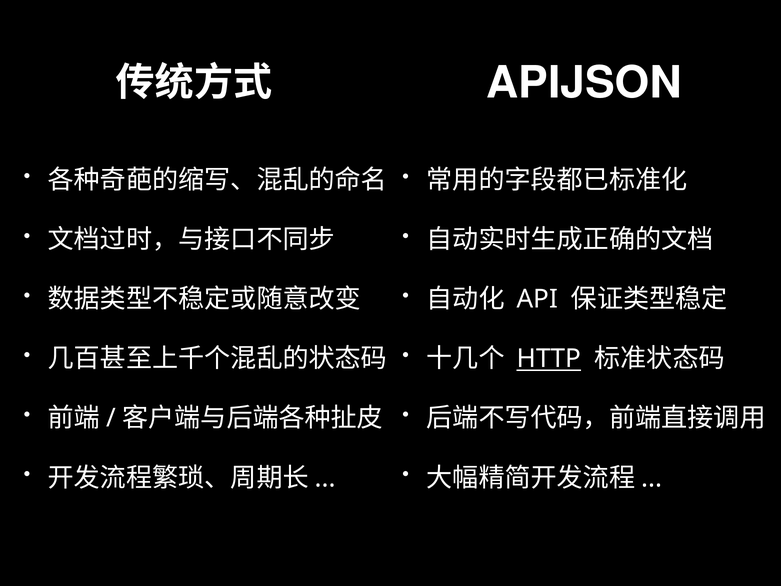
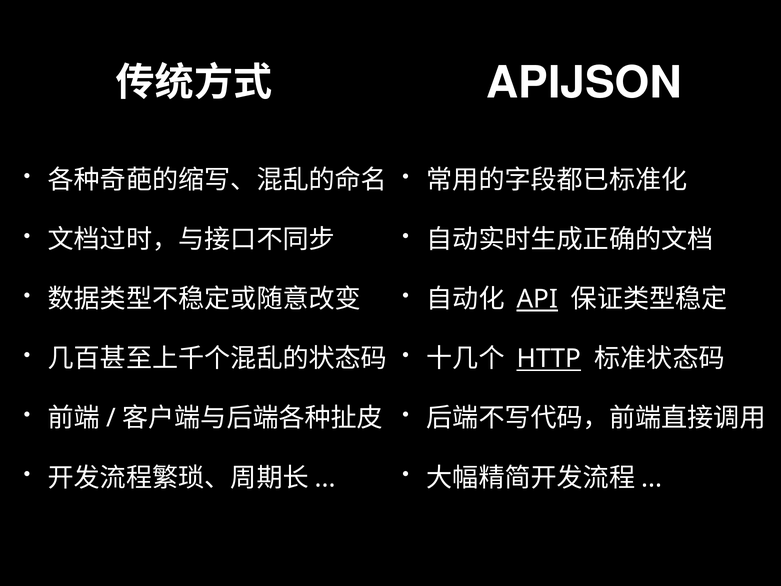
API underline: none -> present (537, 299)
